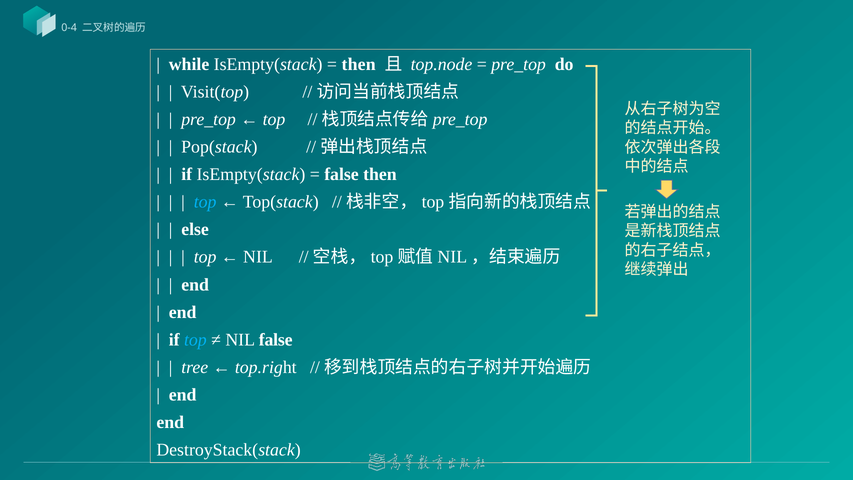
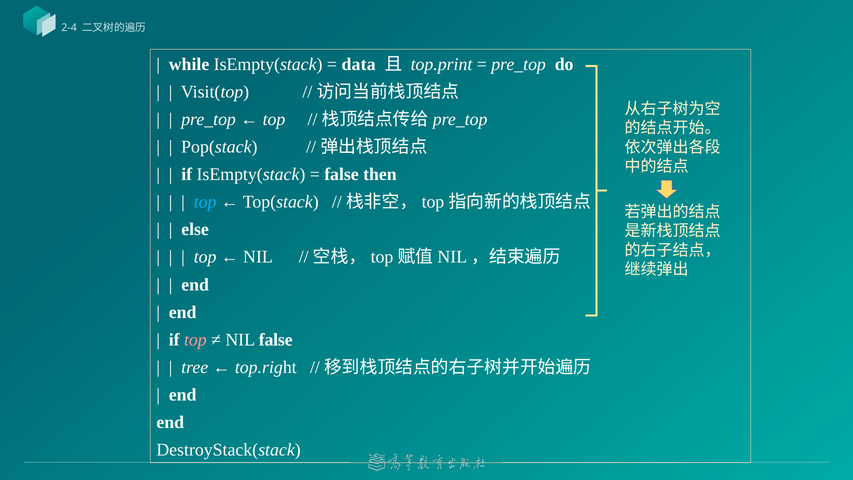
0-4: 0-4 -> 2-4 (69, 28)
then: then -> data (359, 64)
top.node: top.node -> top.print (441, 64)
top colour: light blue -> pink (195, 340)
